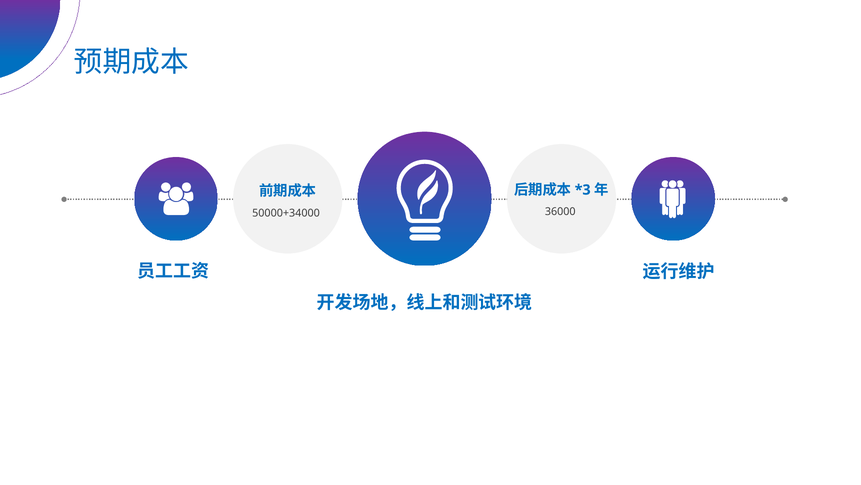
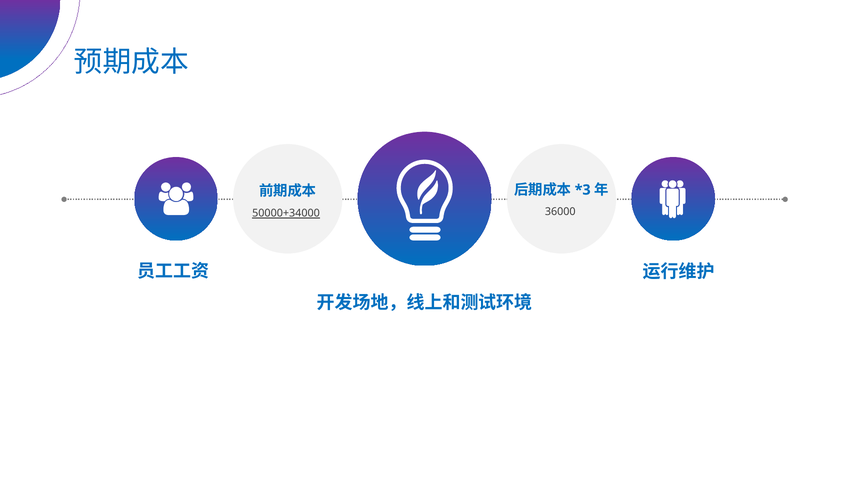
50000+34000 underline: none -> present (286, 213)
